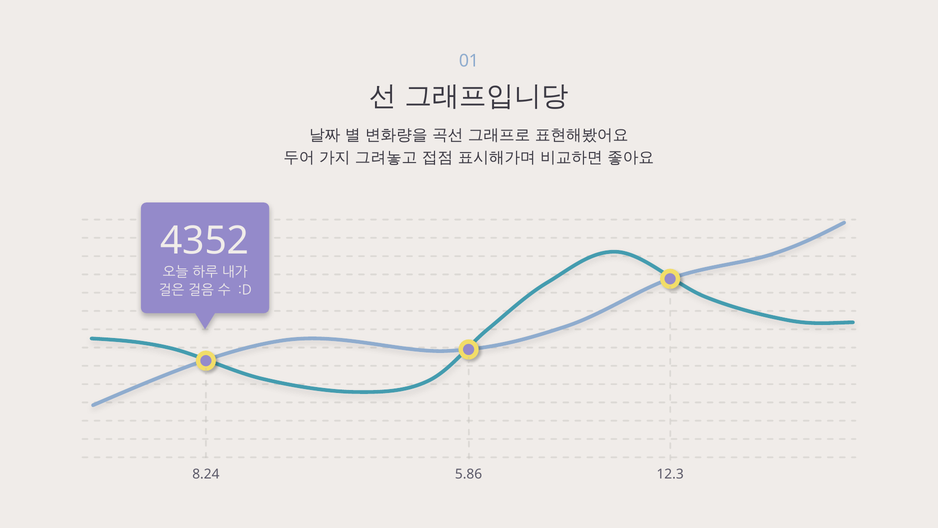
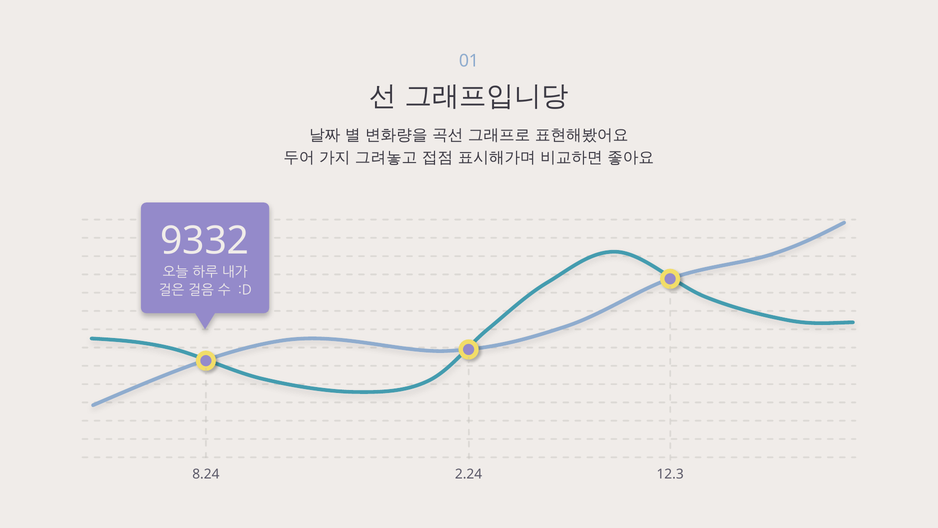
4352: 4352 -> 9332 (205, 241)
5.86: 5.86 -> 2.24 (469, 474)
